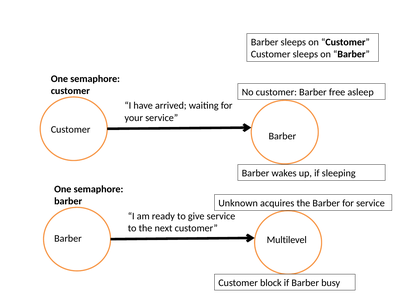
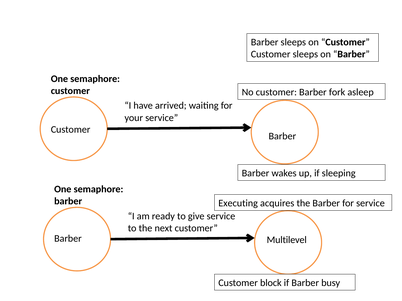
free: free -> fork (337, 92)
Unknown: Unknown -> Executing (238, 204)
